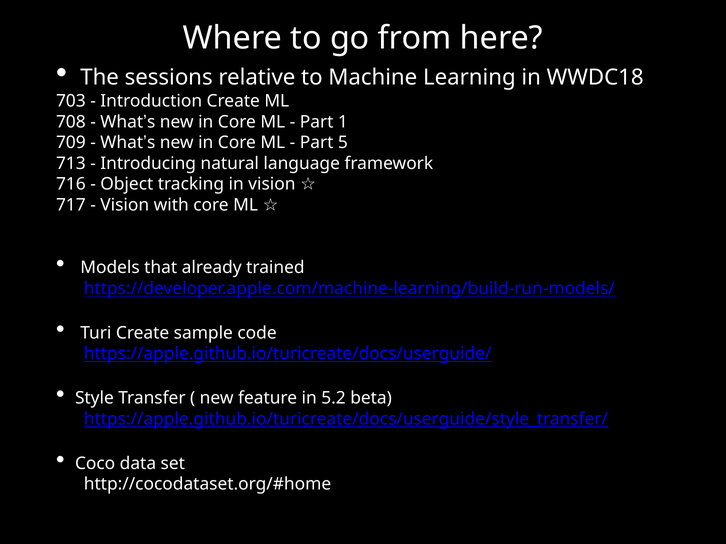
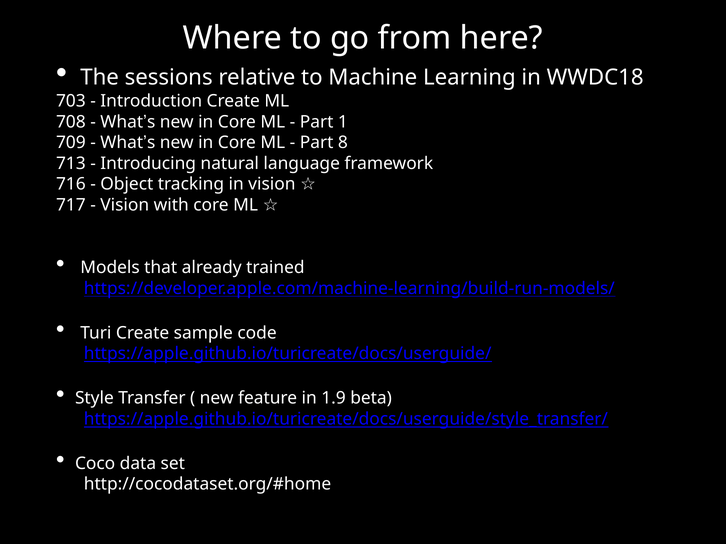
5: 5 -> 8 (343, 143)
5.2: 5.2 -> 1.9 (334, 398)
